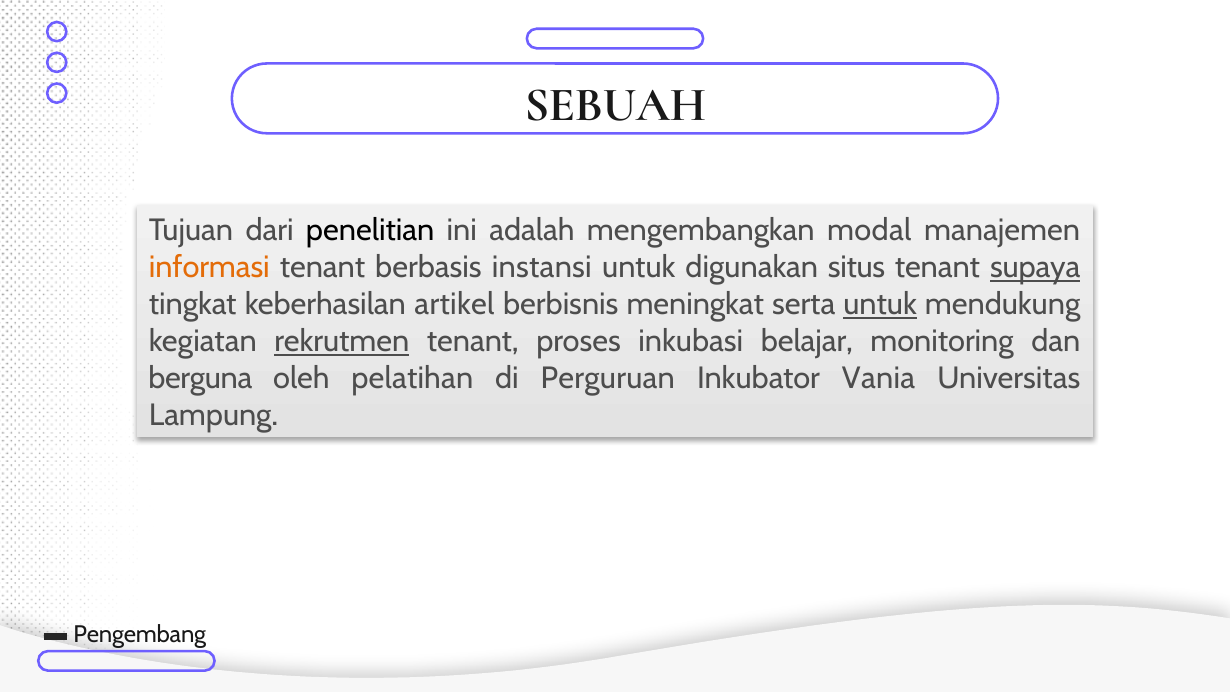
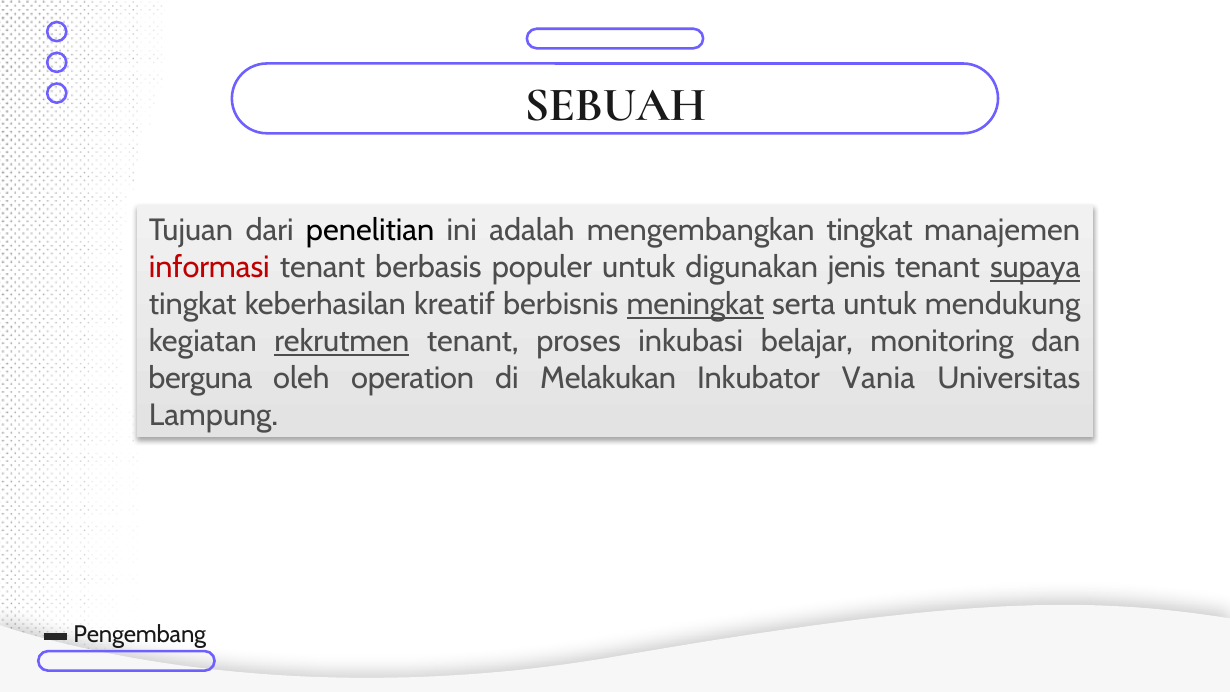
mengembangkan modal: modal -> tingkat (870, 231)
informasi colour: orange -> red (209, 268)
instansi: instansi -> populer (542, 268)
situs: situs -> jenis (857, 268)
artikel: artikel -> kreatif (455, 305)
meningkat underline: none -> present (695, 305)
untuk underline: present -> none (880, 305)
pelatihan: pelatihan -> operation (413, 378)
Perguruan: Perguruan -> Melakukan (608, 378)
